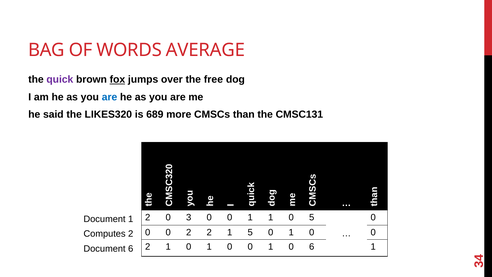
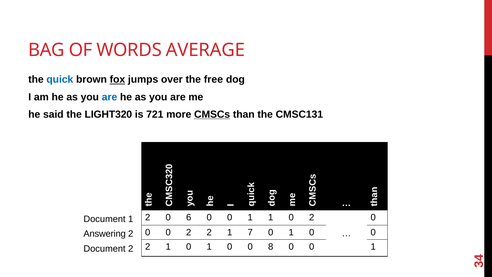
quick colour: purple -> blue (60, 79)
LIKES320: LIKES320 -> LIGHT320 (108, 114)
689: 689 -> 721 (155, 114)
CMSCs underline: none -> present (212, 114)
0 3: 3 -> 6 (189, 217)
1 0 5: 5 -> 2 (312, 217)
1 5: 5 -> 7 (250, 232)
Computes: Computes -> Answering (105, 234)
1 0 0 1: 1 -> 8 (271, 246)
6: 6 -> 0 (312, 246)
Document 6: 6 -> 2 (131, 248)
